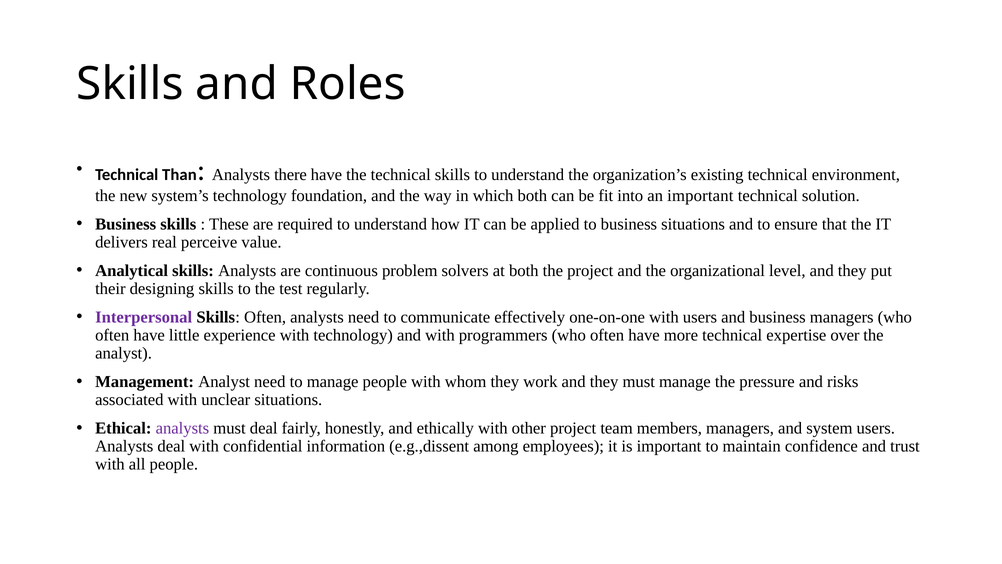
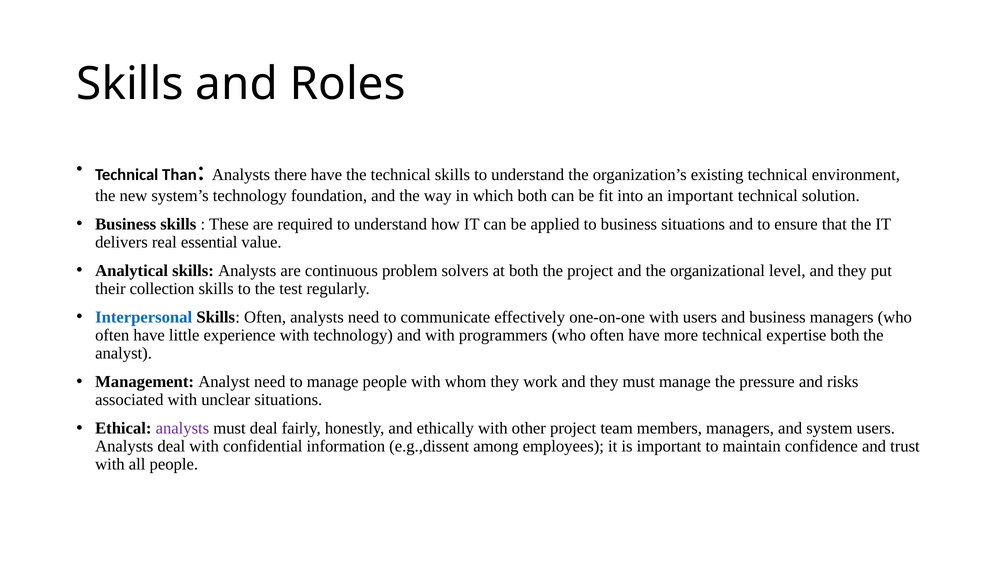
perceive: perceive -> essential (209, 242)
designing: designing -> collection (162, 288)
Interpersonal colour: purple -> blue (144, 317)
expertise over: over -> both (845, 335)
